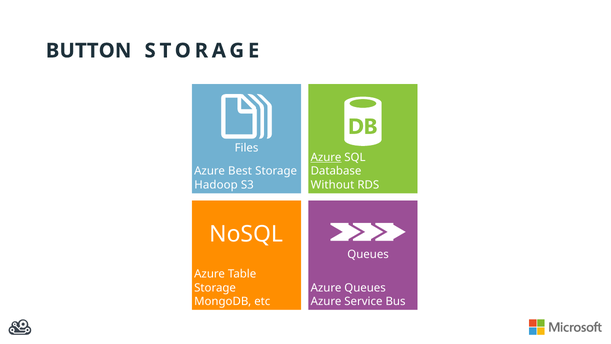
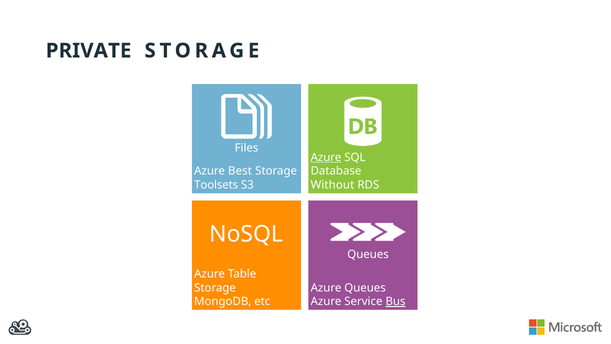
BUTTON: BUTTON -> PRIVATE (89, 51)
Hadoop: Hadoop -> Toolsets (216, 185)
Bus underline: none -> present (396, 301)
